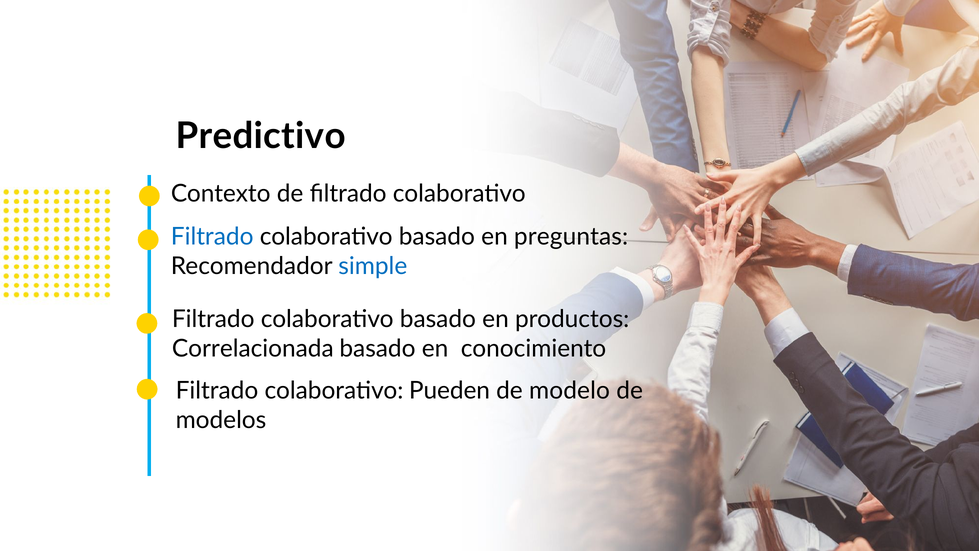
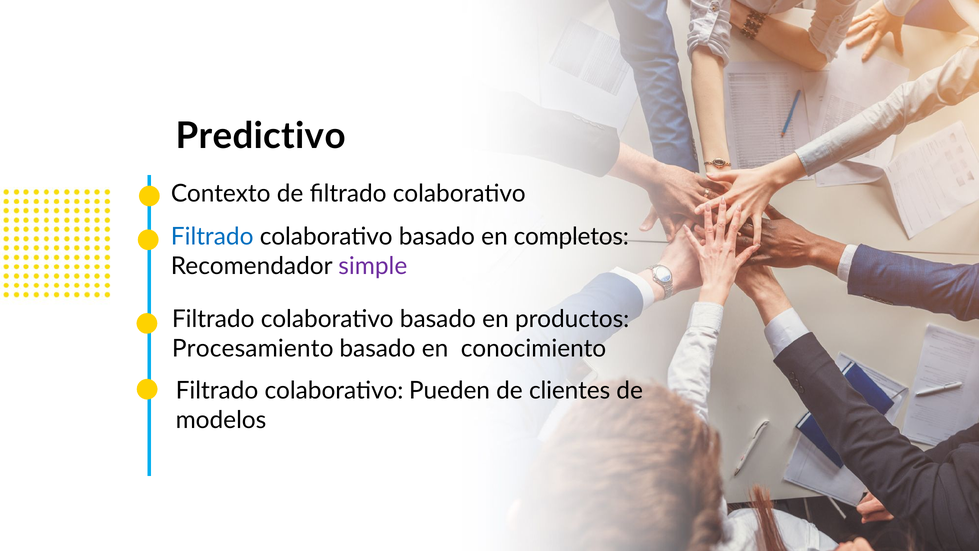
preguntas: preguntas -> completos (571, 237)
simple colour: blue -> purple (373, 266)
Correlacionada: Correlacionada -> Procesamiento (253, 348)
modelo: modelo -> clientes (570, 390)
